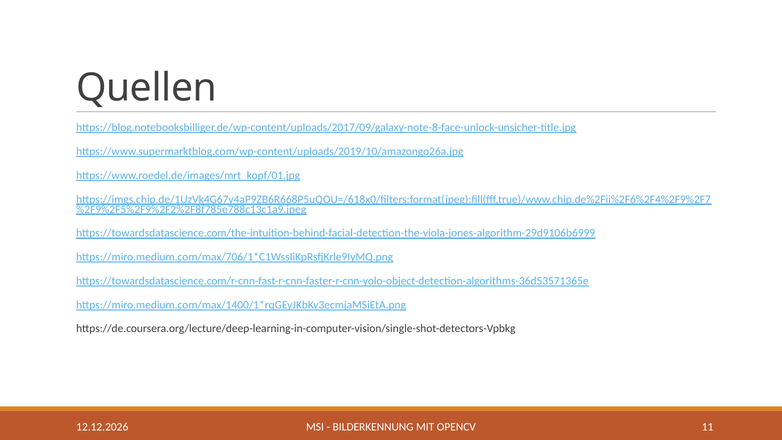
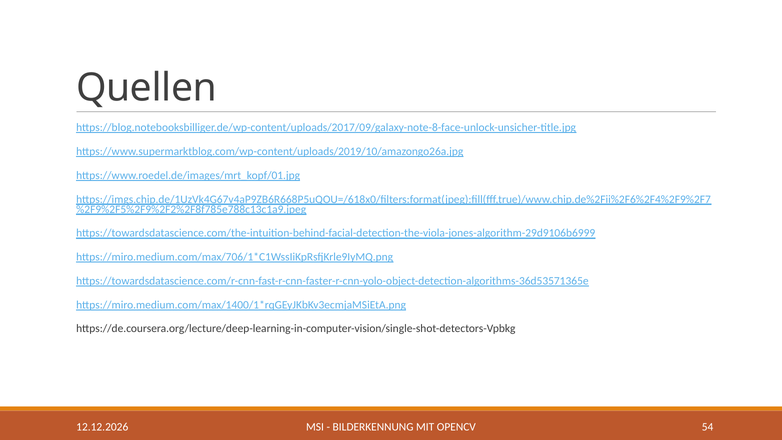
11: 11 -> 54 (708, 427)
